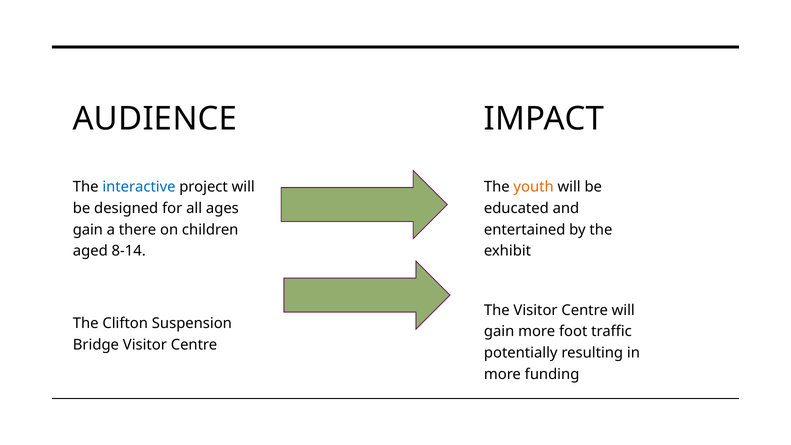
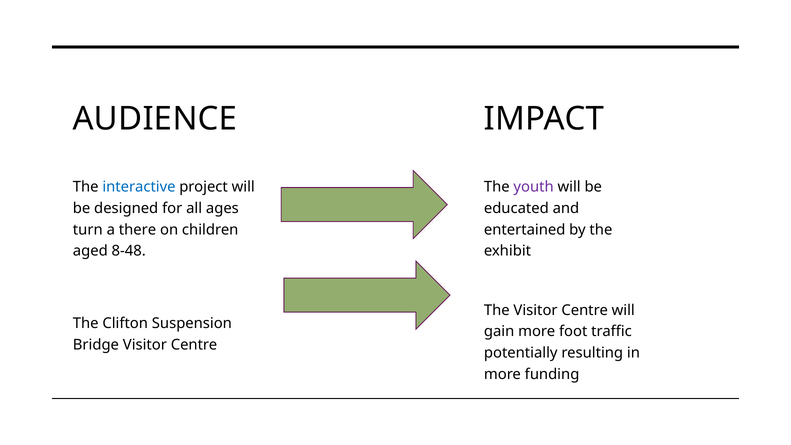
youth colour: orange -> purple (534, 187)
gain: gain -> turn (88, 230)
8-14: 8-14 -> 8-48 (129, 251)
